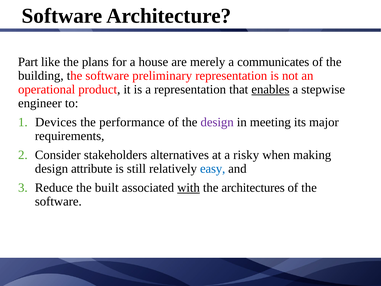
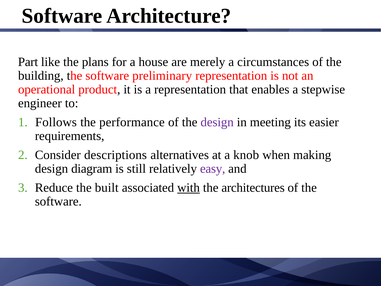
communicates: communicates -> circumstances (273, 62)
enables underline: present -> none (270, 89)
Devices: Devices -> Follows (56, 122)
major: major -> easier (324, 122)
stakeholders: stakeholders -> descriptions (116, 155)
risky: risky -> knob (246, 155)
attribute: attribute -> diagram (92, 168)
easy colour: blue -> purple (213, 168)
